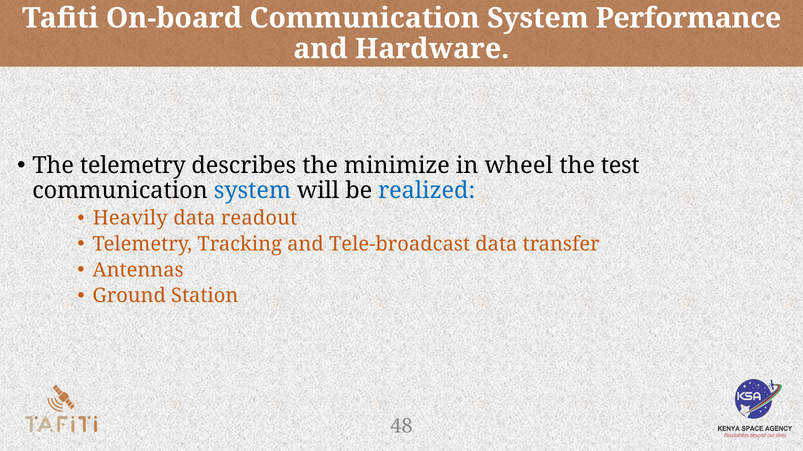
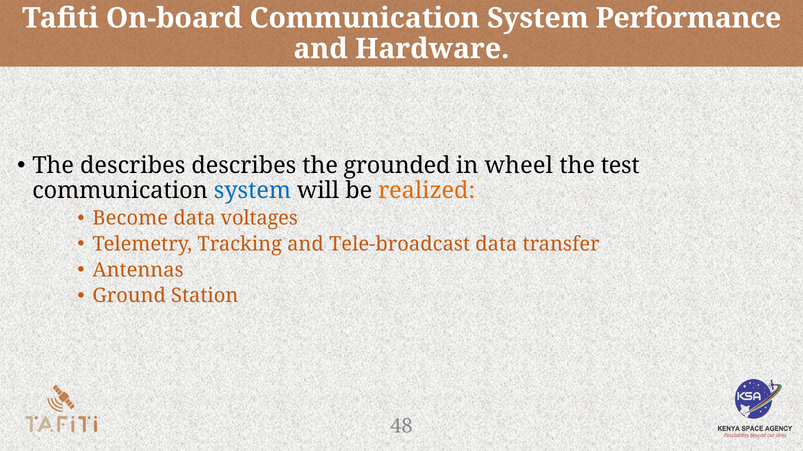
The telemetry: telemetry -> describes (133, 166)
minimize: minimize -> grounded (397, 166)
realized colour: blue -> orange (427, 191)
Heavily: Heavily -> Become (130, 219)
readout: readout -> voltages (259, 219)
